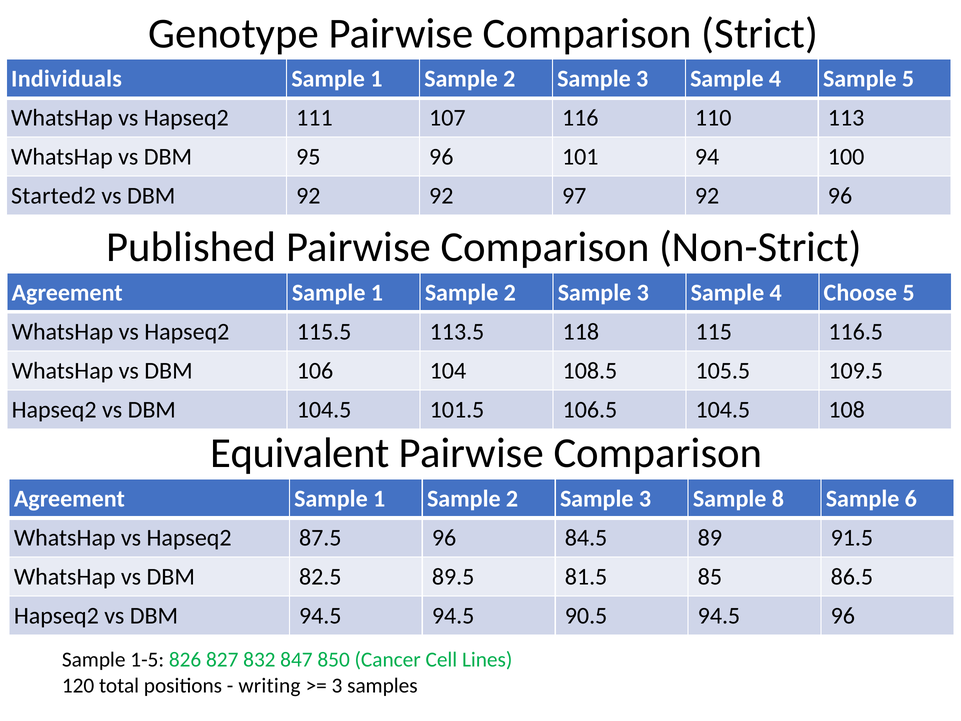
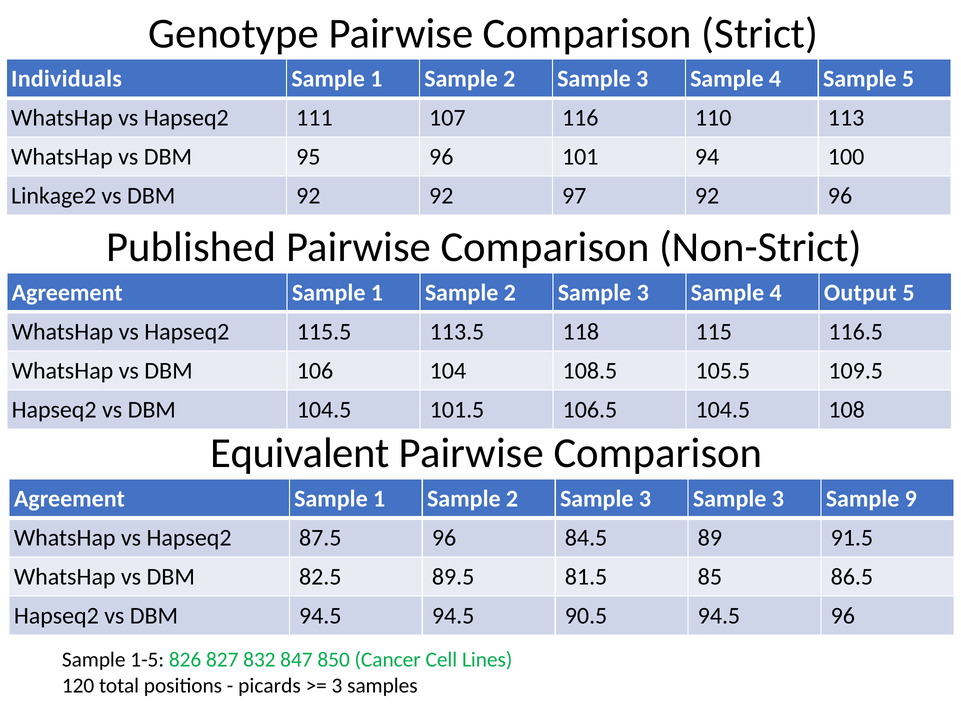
Started2: Started2 -> Linkage2 (54, 196)
Choose: Choose -> Output (860, 293)
3 Sample 8: 8 -> 3 (778, 499)
6: 6 -> 9 (911, 499)
writing: writing -> picards (269, 685)
